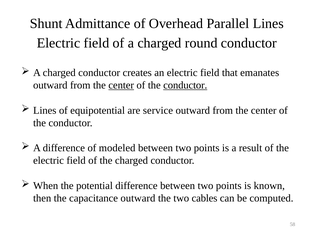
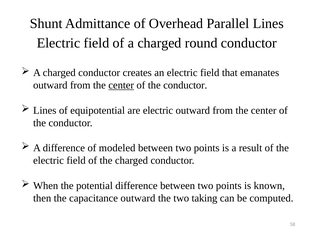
conductor underline: present -> none (185, 85)
are service: service -> electric (158, 111)
cables: cables -> taking (205, 199)
